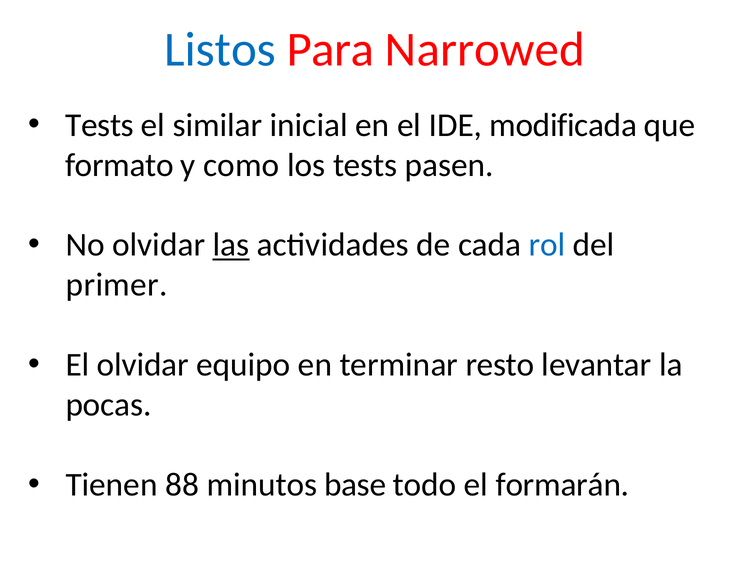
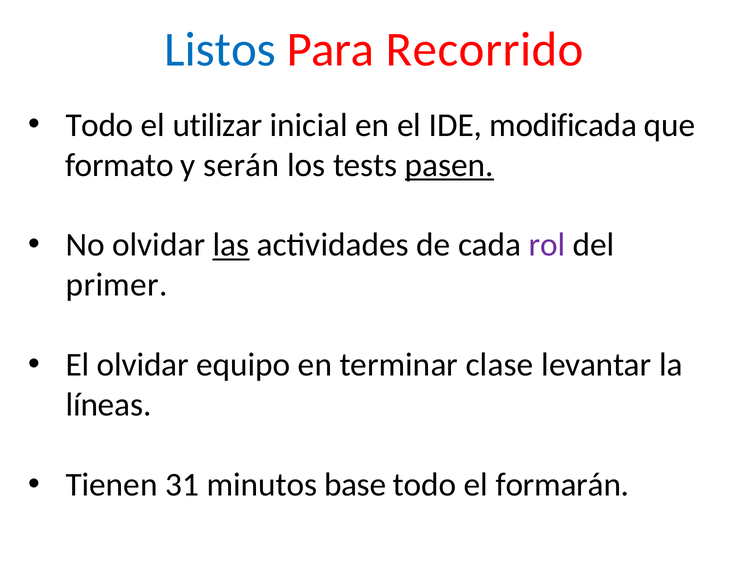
Narrowed: Narrowed -> Recorrido (485, 50)
Tests: Tests -> Todo (100, 125)
similar: similar -> utilizar (218, 125)
como: como -> serán (241, 165)
pasen underline: none -> present (449, 165)
rol colour: blue -> purple (547, 245)
resto: resto -> clase (500, 365)
pocas: pocas -> líneas (109, 405)
88: 88 -> 31 (182, 485)
